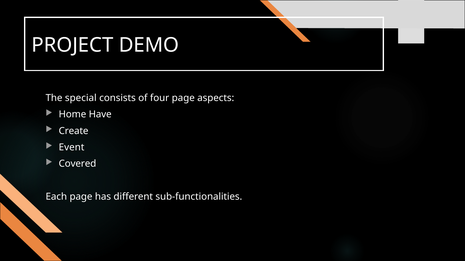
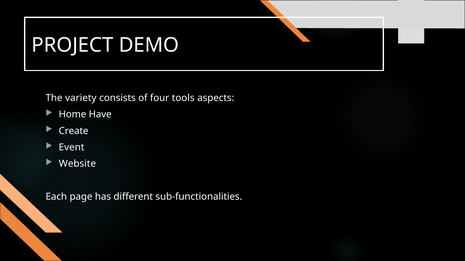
special: special -> variety (81, 98)
four page: page -> tools (183, 98)
Covered: Covered -> Website (77, 164)
